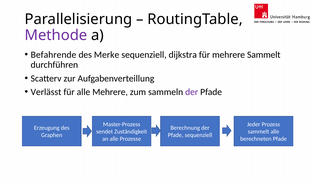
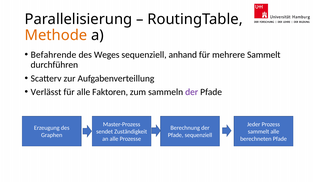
Methode colour: purple -> orange (56, 35)
Merke: Merke -> Weges (107, 55)
dijkstra: dijkstra -> anhand (183, 55)
alle Mehrere: Mehrere -> Faktoren (110, 92)
